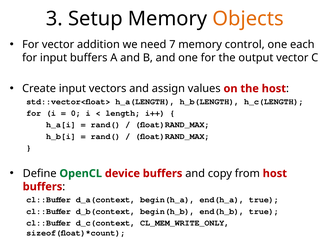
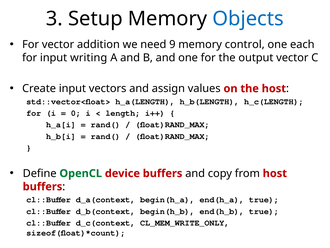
Objects colour: orange -> blue (248, 19)
7: 7 -> 9 (172, 44)
input buffers: buffers -> writing (89, 58)
